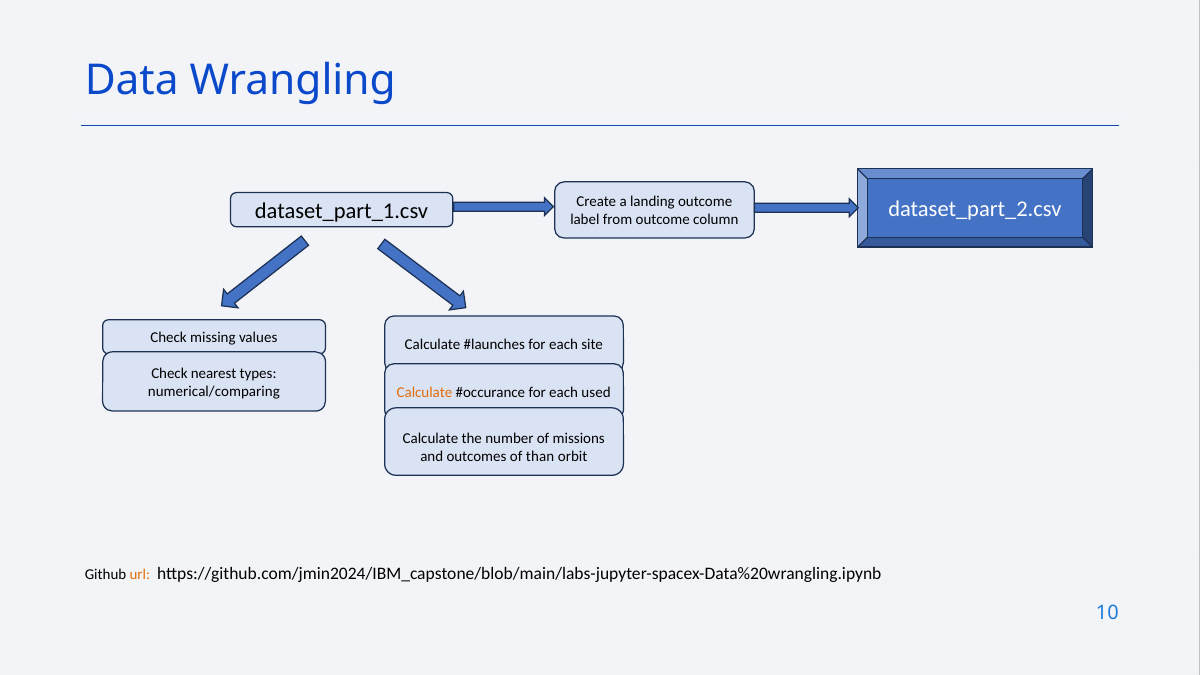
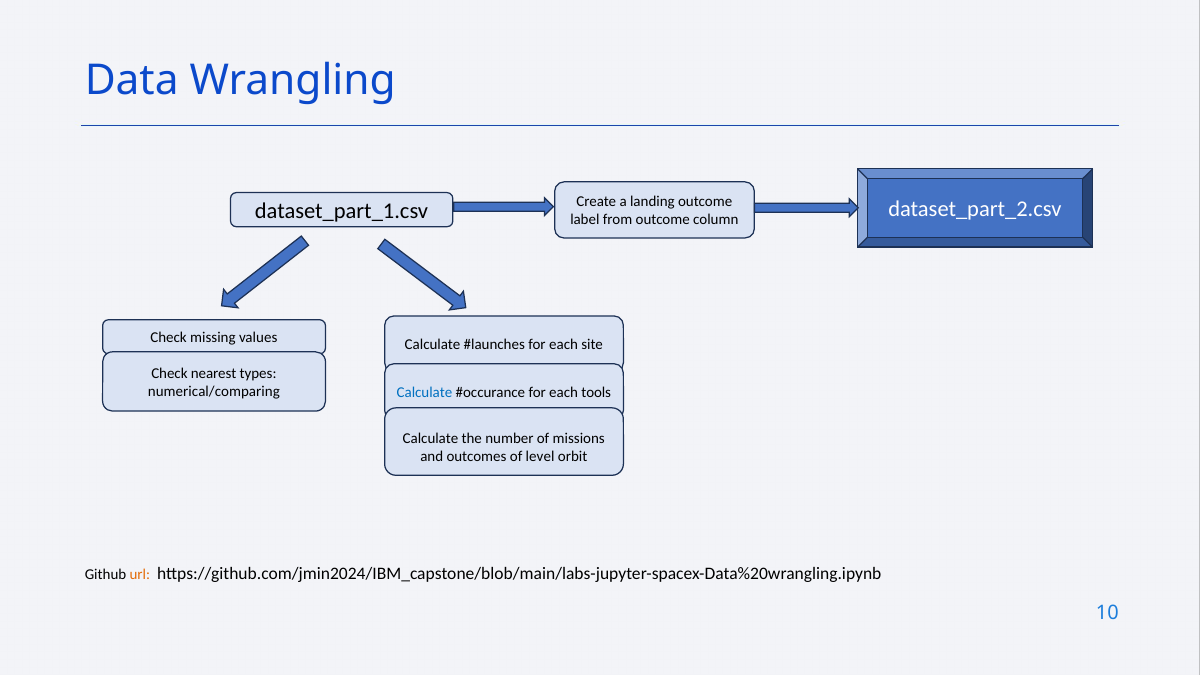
Calculate colour: orange -> blue (424, 393)
used: used -> tools (596, 393)
than: than -> level (540, 456)
